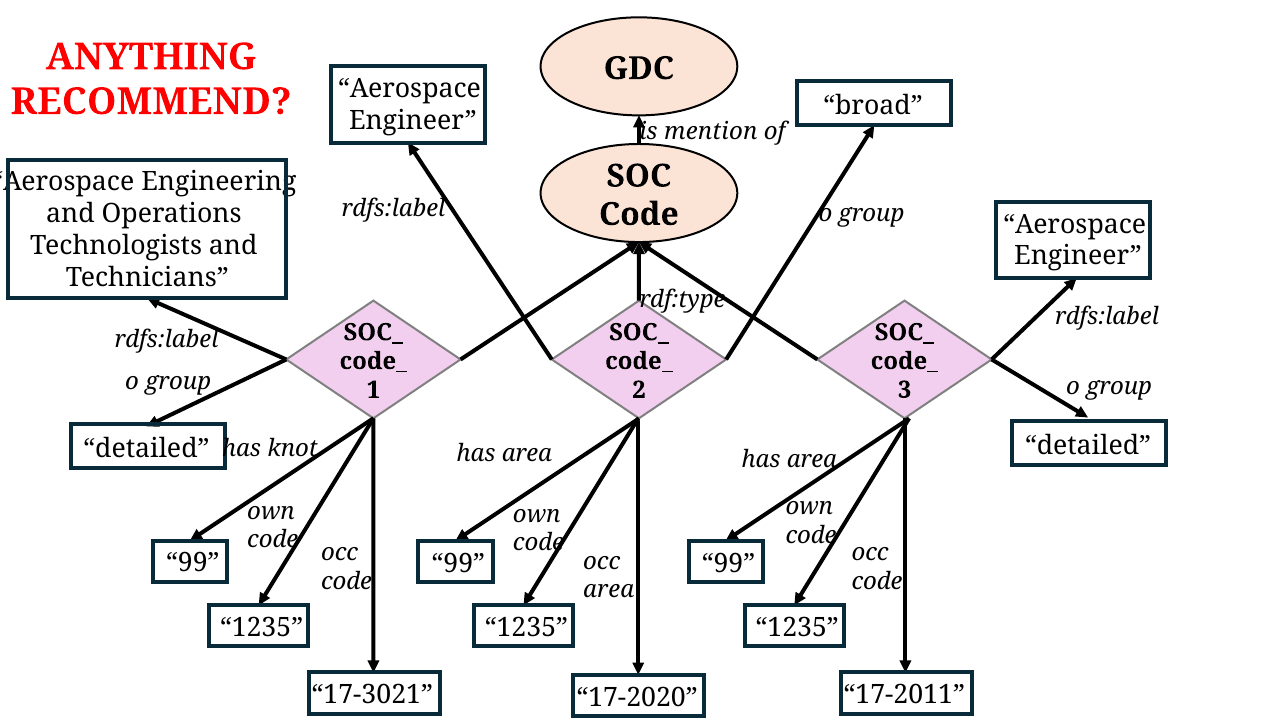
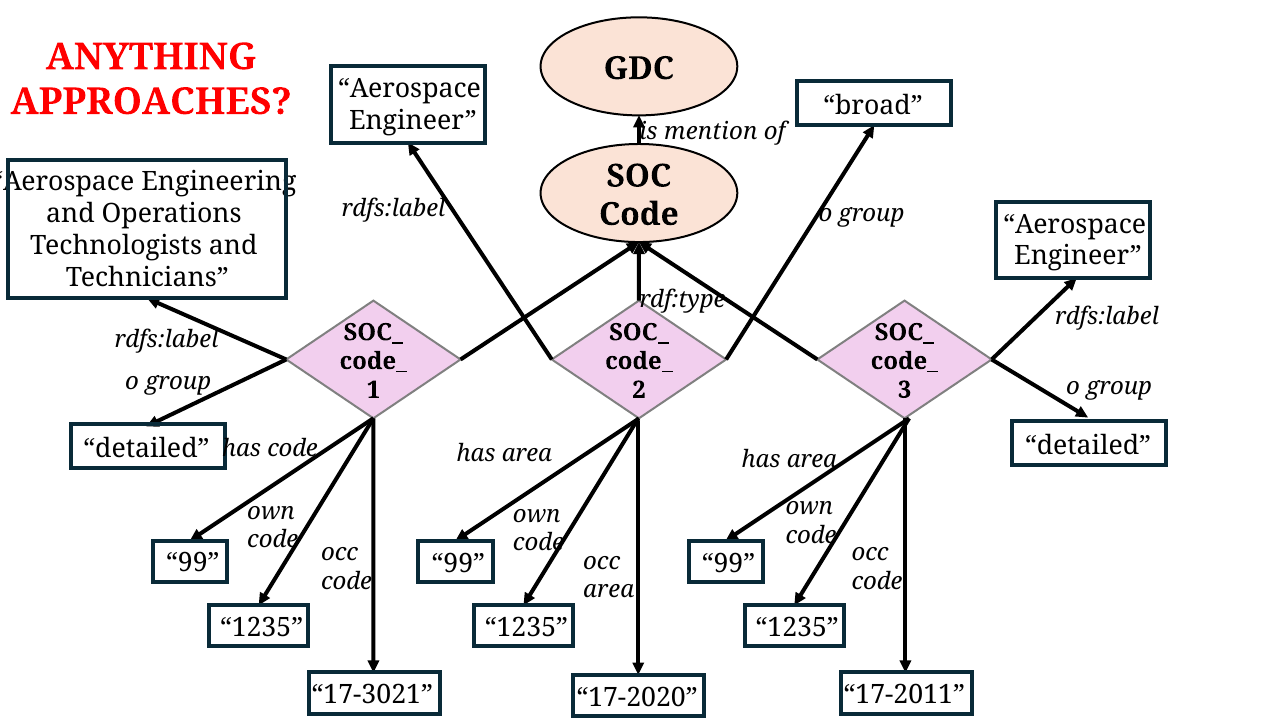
RECOMMEND: RECOMMEND -> APPROACHES (151, 102)
has knot: knot -> code (293, 448)
